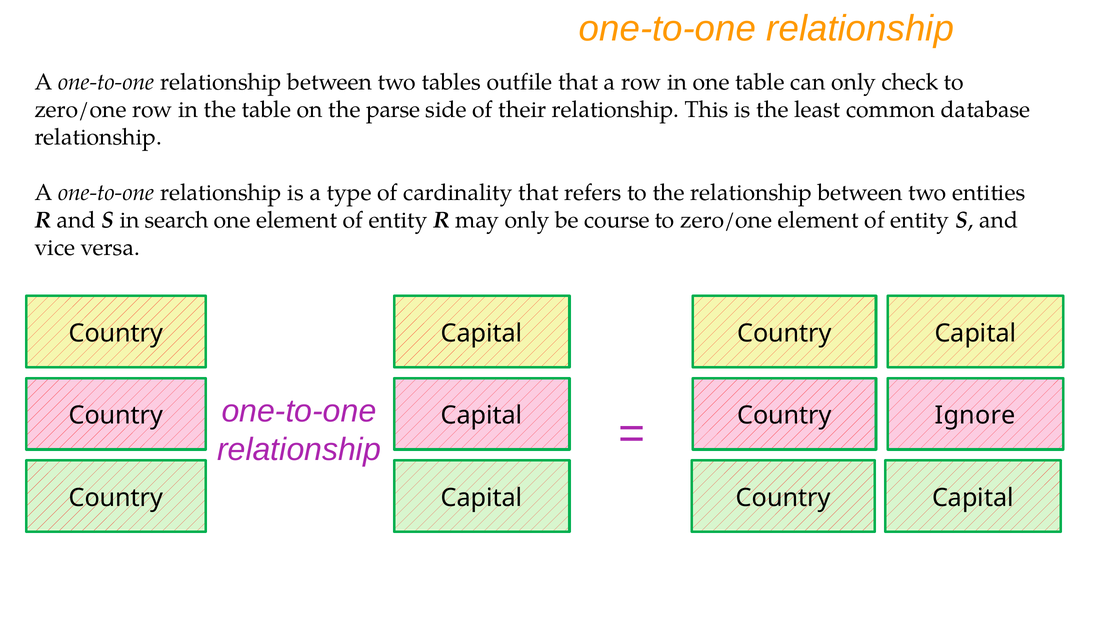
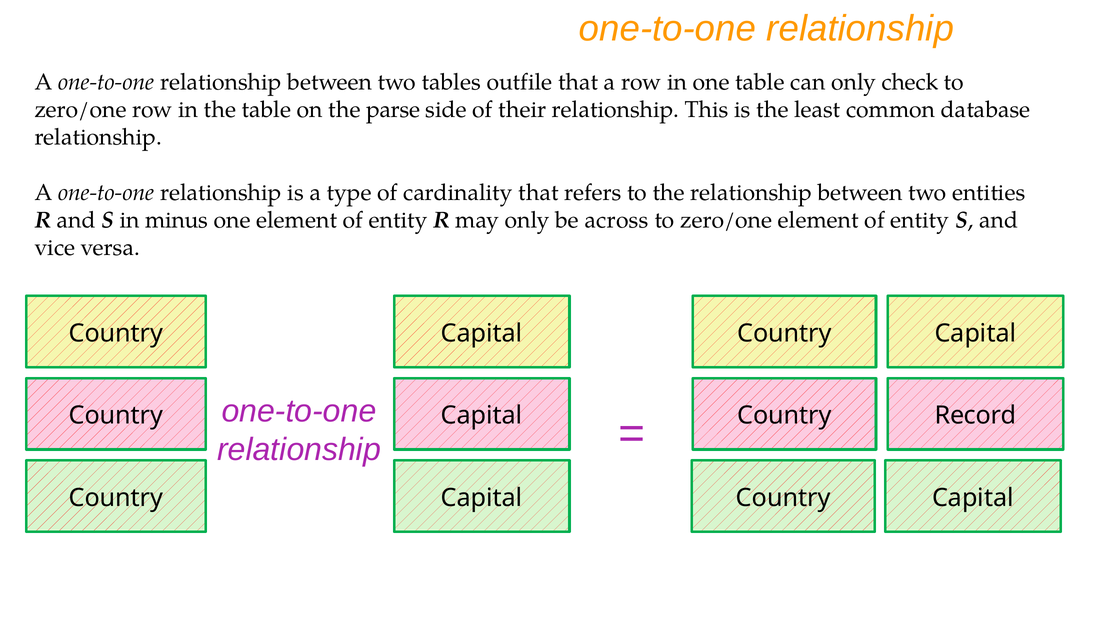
search: search -> minus (177, 220)
course: course -> across (617, 220)
Ignore: Ignore -> Record (976, 415)
